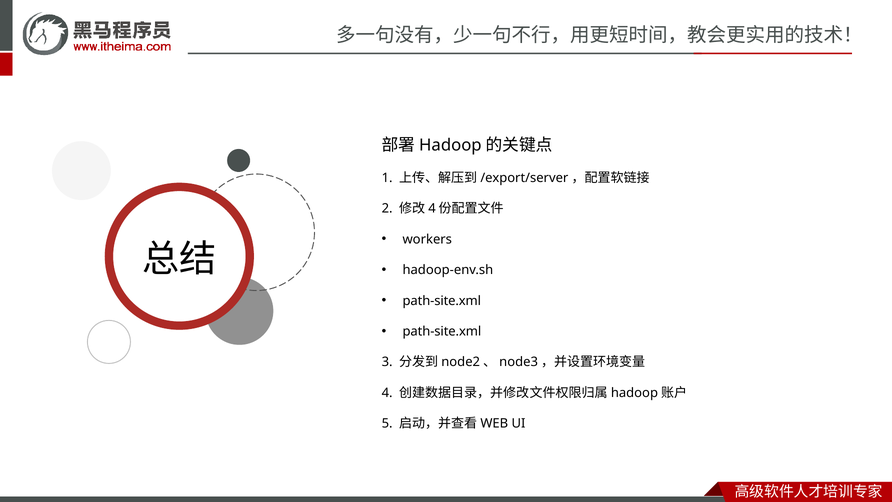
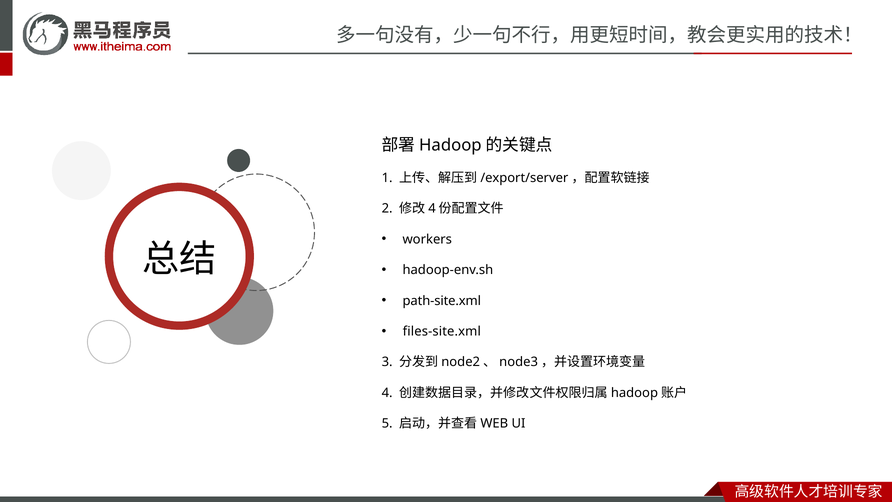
path-site.xml: path-site.xml -> files-site.xml (442, 331)
